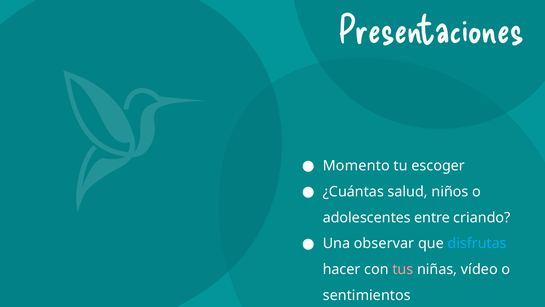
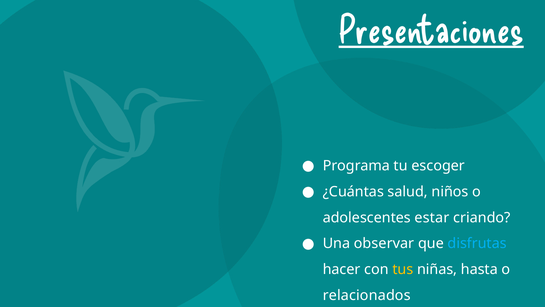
Presentaciones underline: none -> present (431, 31)
Momento: Momento -> Programa (356, 166)
entre: entre -> estar (432, 217)
tus colour: pink -> yellow (403, 269)
vídeo: vídeo -> hasta (479, 269)
sentimientos: sentimientos -> relacionados (367, 295)
